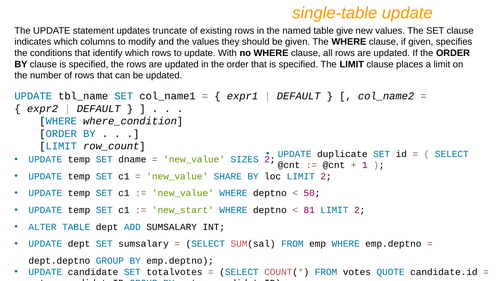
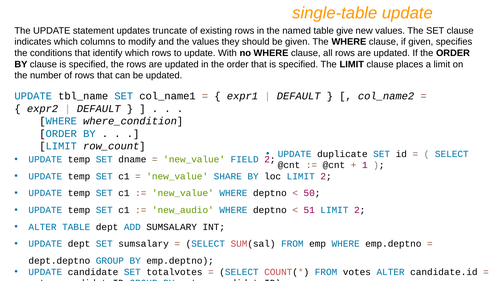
SIZES: SIZES -> FIELD (245, 159)
new_start: new_start -> new_audio (183, 210)
81: 81 -> 51 (309, 210)
votes QUOTE: QUOTE -> ALTER (391, 272)
